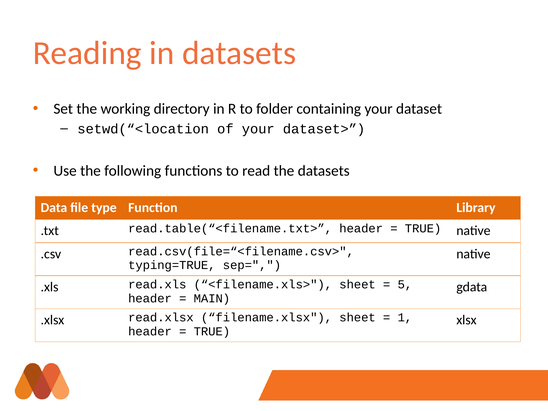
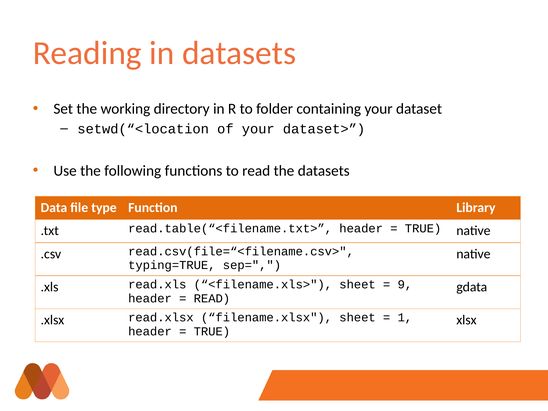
5: 5 -> 9 (405, 285)
MAIN: MAIN -> READ (212, 298)
